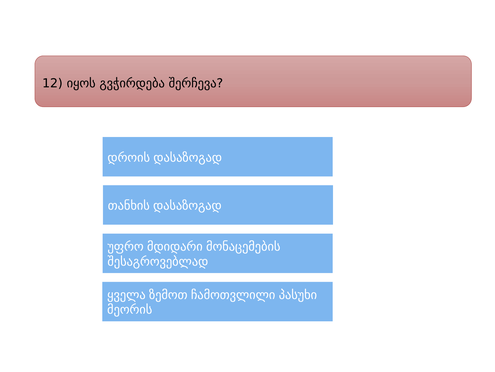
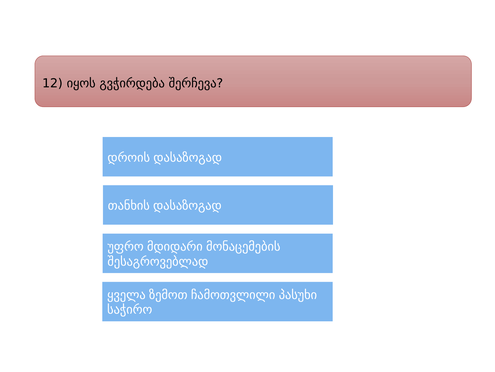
მეორის: მეორის -> საჭირო (130, 309)
